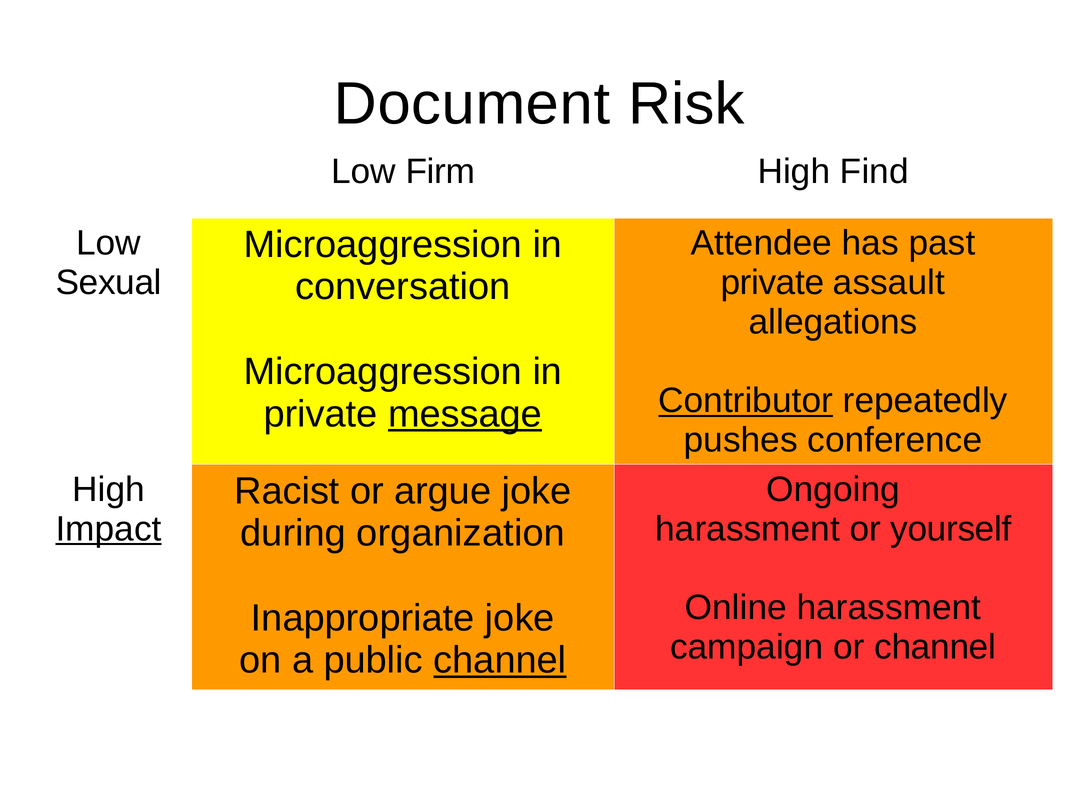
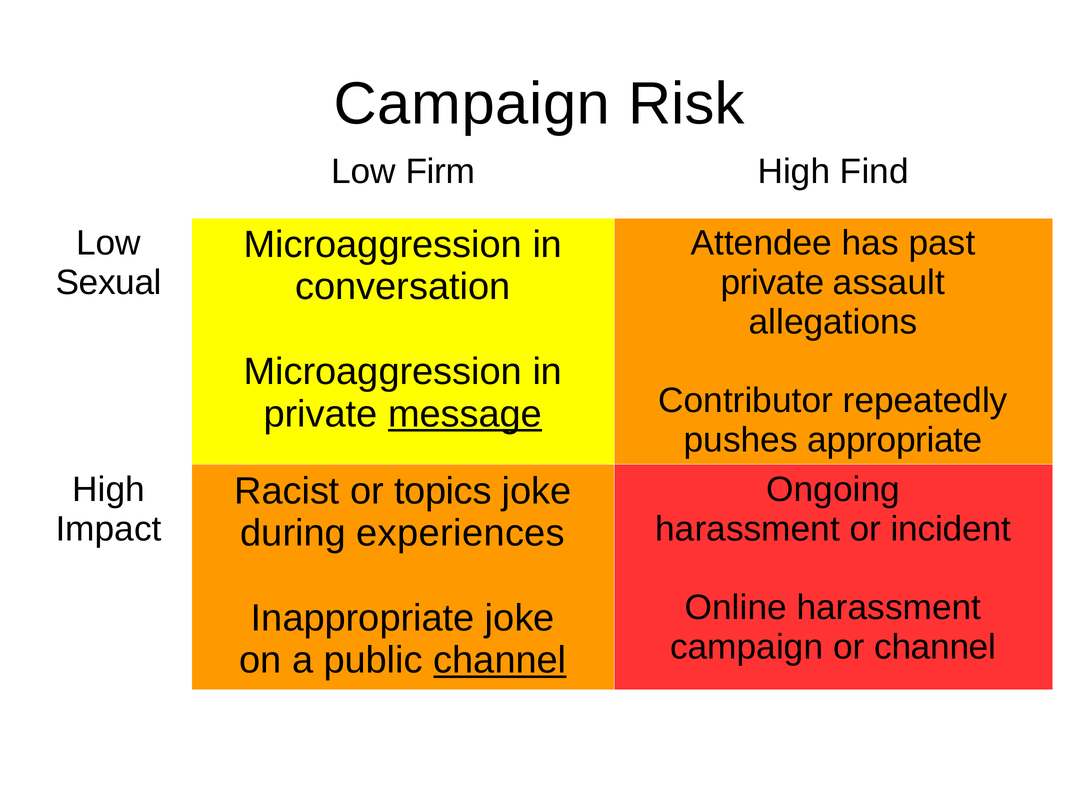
Document: Document -> Campaign (472, 104)
Contributor underline: present -> none (746, 401)
conference: conference -> appropriate (895, 440)
argue: argue -> topics (443, 491)
Impact underline: present -> none (109, 529)
yourself: yourself -> incident (951, 529)
organization: organization -> experiences (461, 534)
